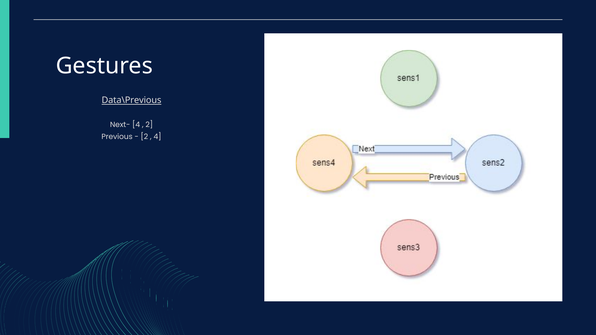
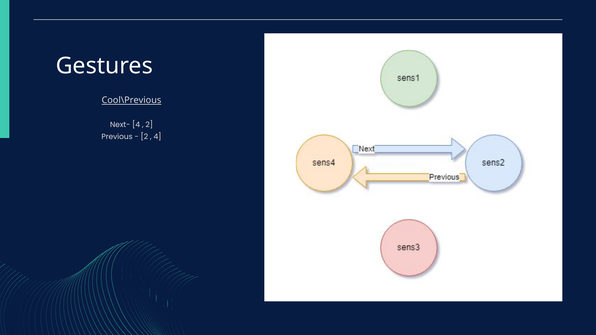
Data\Previous: Data\Previous -> Cool\Previous (131, 100)
